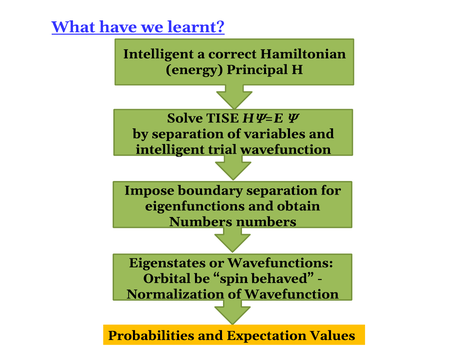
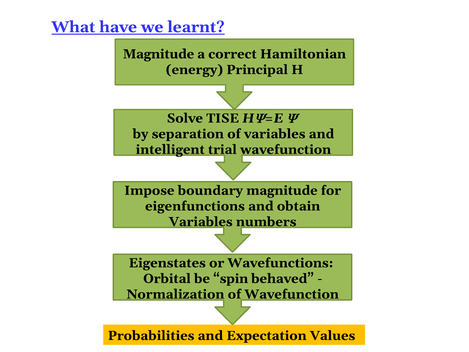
Intelligent: Intelligent -> Magnitude (159, 54)
boundary separation: separation -> magnitude (282, 190)
Numbers: Numbers -> Variables (201, 222)
